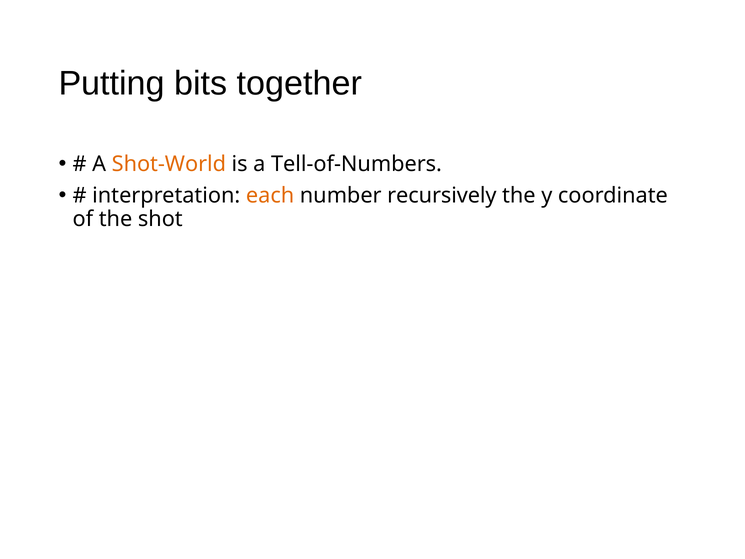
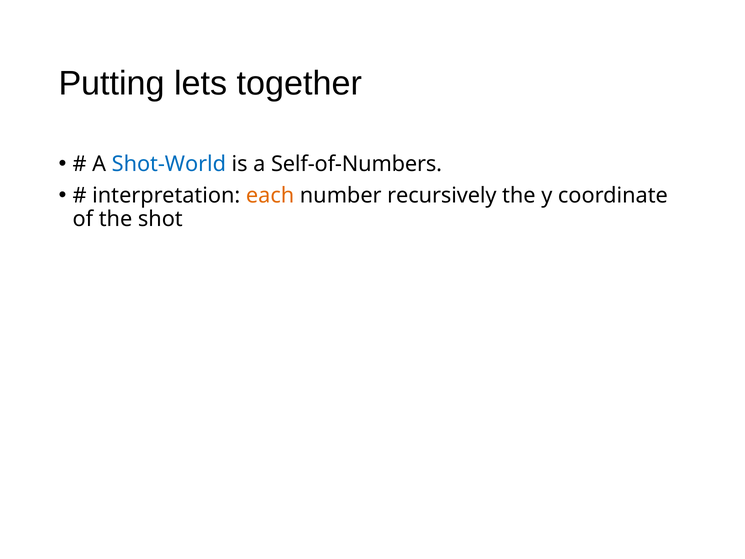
bits: bits -> lets (201, 84)
Shot-World colour: orange -> blue (169, 164)
Tell-of-Numbers: Tell-of-Numbers -> Self-of-Numbers (357, 164)
